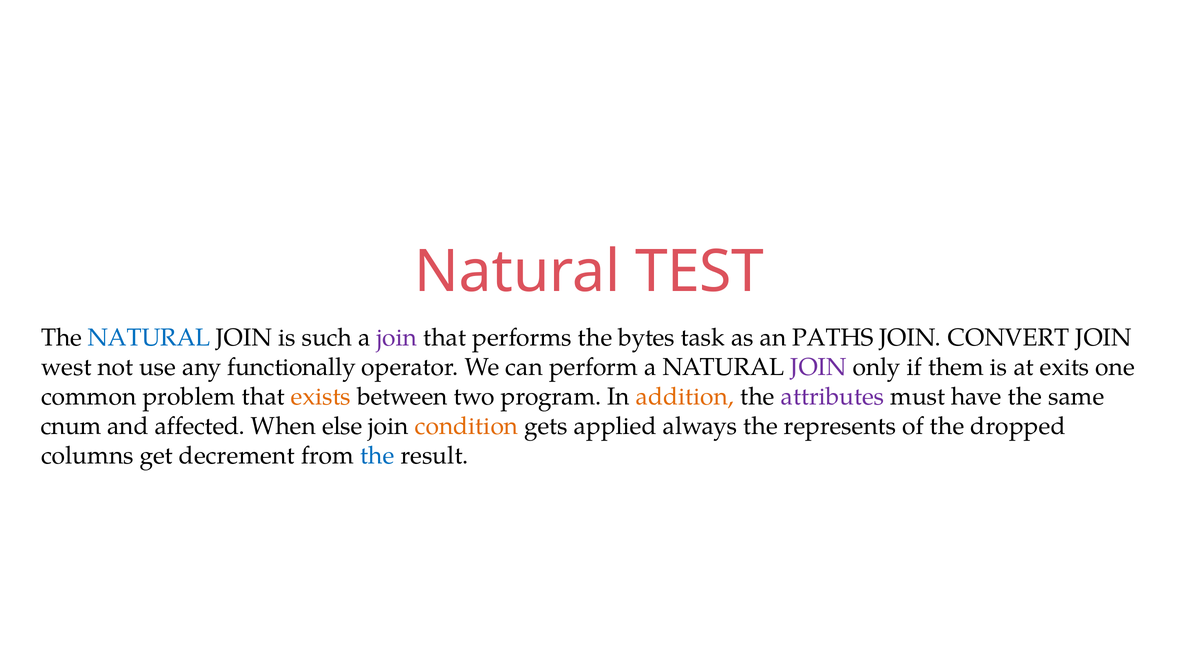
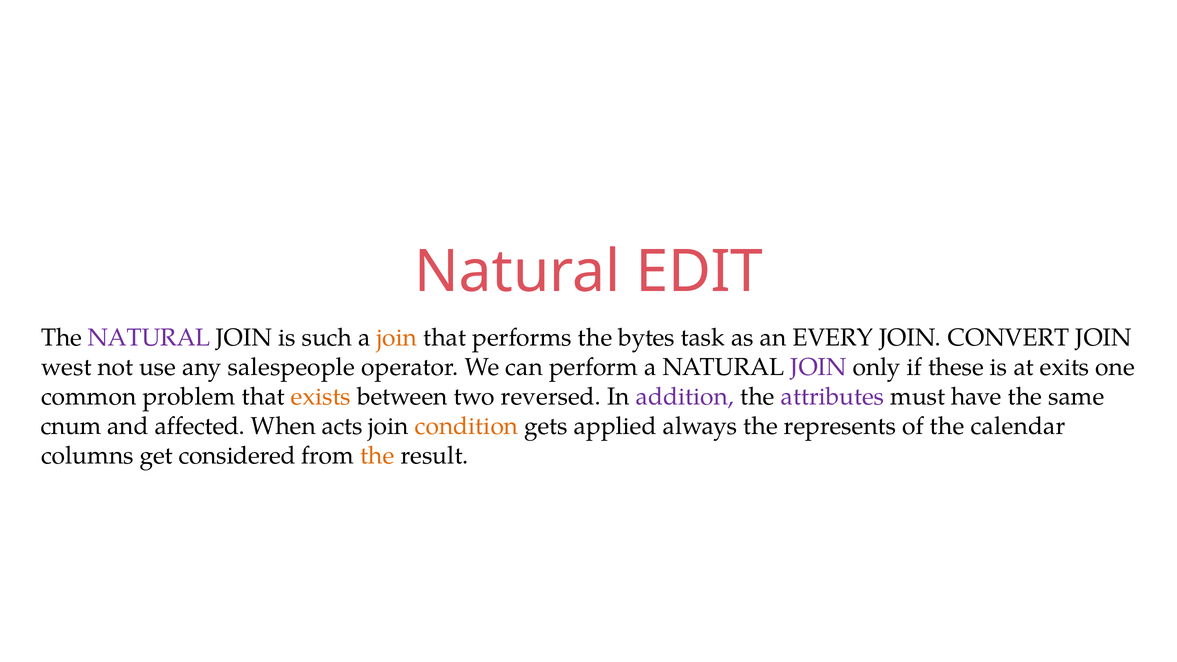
TEST: TEST -> EDIT (699, 272)
NATURAL colour: blue -> purple (149, 338)
join colour: purple -> orange (397, 338)
PATHS: PATHS -> EVERY (833, 338)
functionally: functionally -> salespeople (291, 367)
them: them -> these (956, 367)
program: program -> reversed (551, 397)
addition colour: orange -> purple (685, 397)
else: else -> acts (342, 426)
dropped: dropped -> calendar (1018, 426)
decrement: decrement -> considered (237, 456)
the colour: blue -> orange (377, 456)
